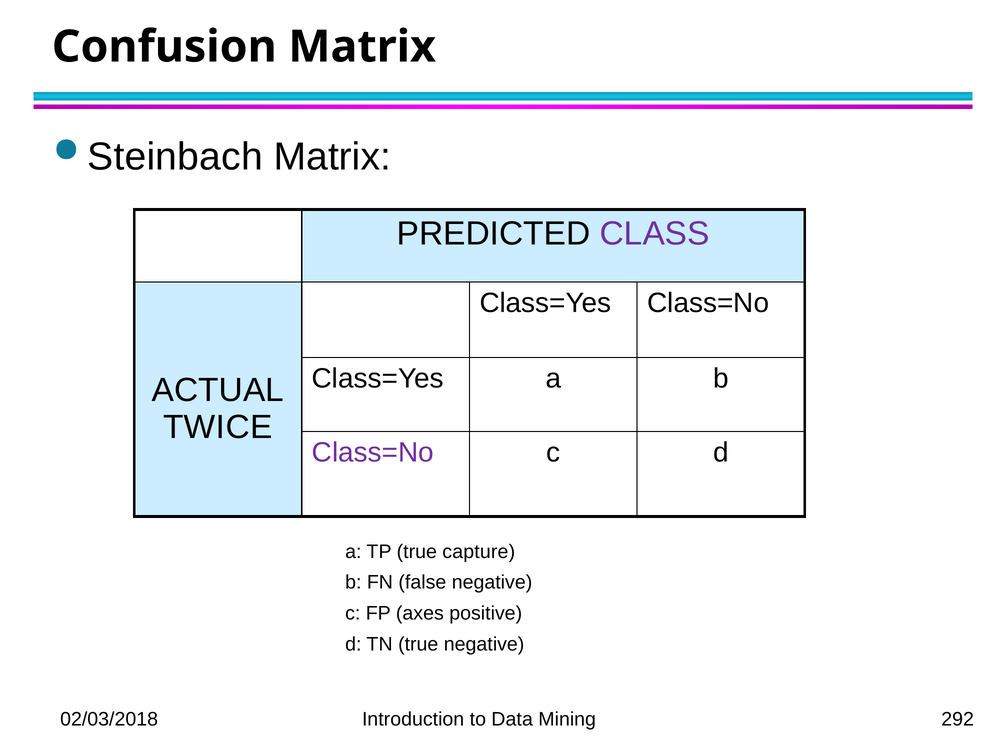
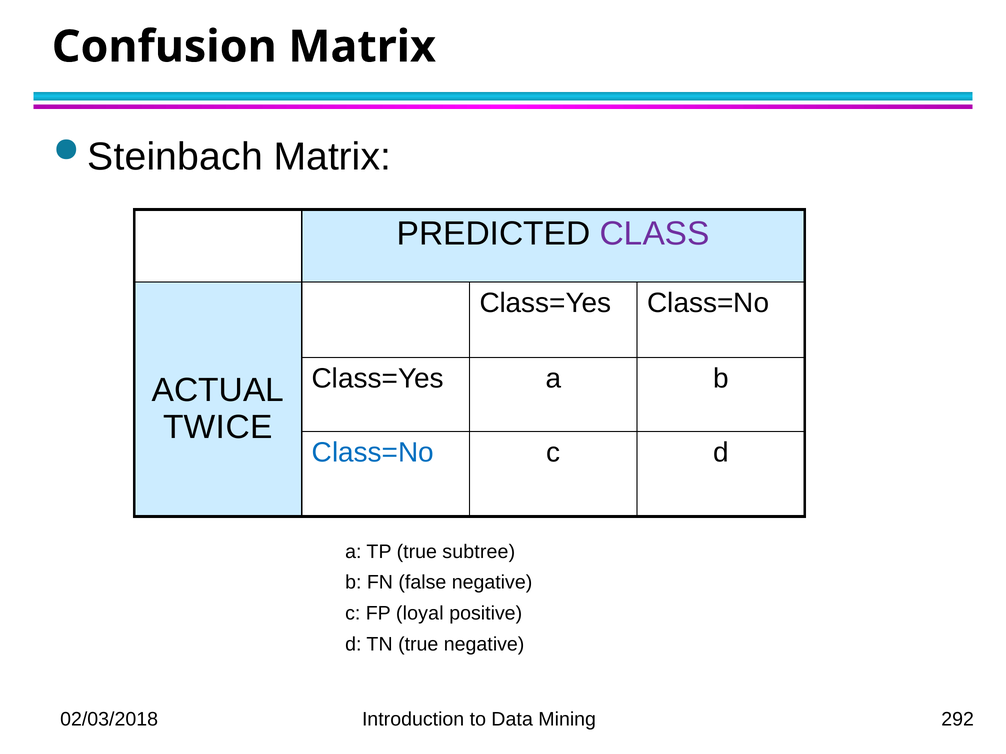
Class=No colour: purple -> blue (373, 453)
capture: capture -> subtree (479, 552)
axes: axes -> loyal (420, 614)
